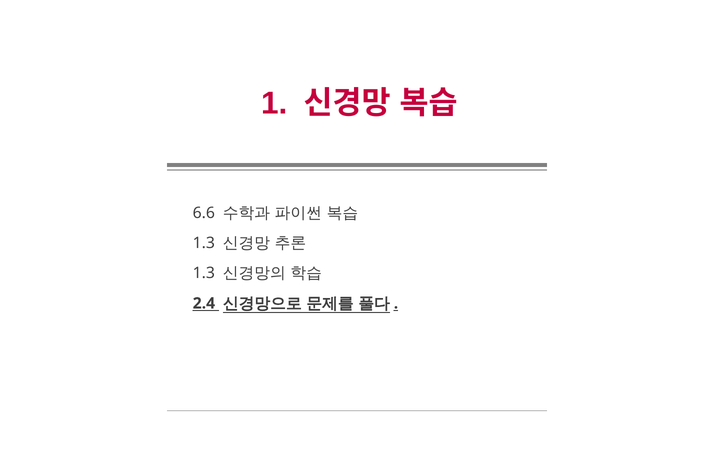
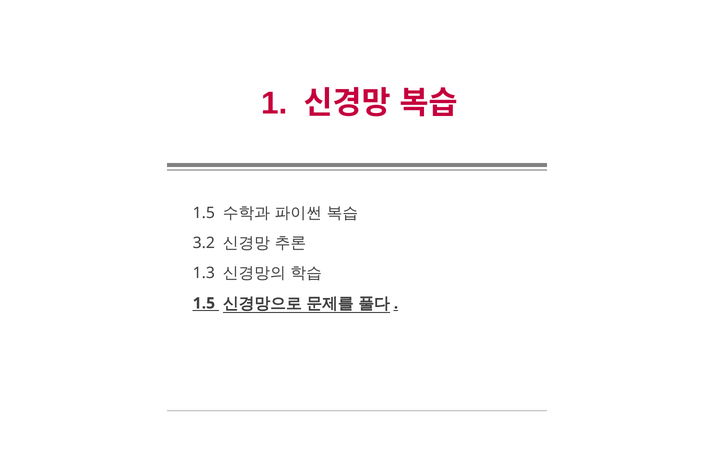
6.6: 6.6 -> 1.5 (204, 213)
1.3: 1.3 -> 3.2 (204, 243)
2.4: 2.4 -> 1.5 (204, 303)
